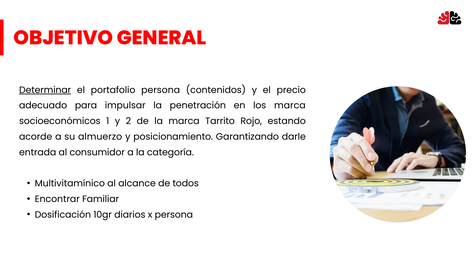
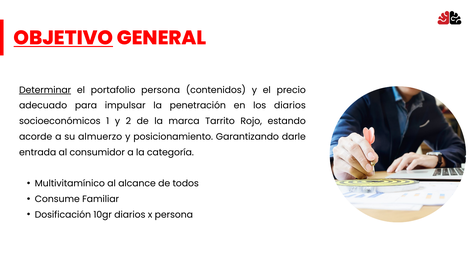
OBJETIVO underline: none -> present (63, 38)
los marca: marca -> diarios (290, 106)
Encontrar: Encontrar -> Consume (57, 199)
